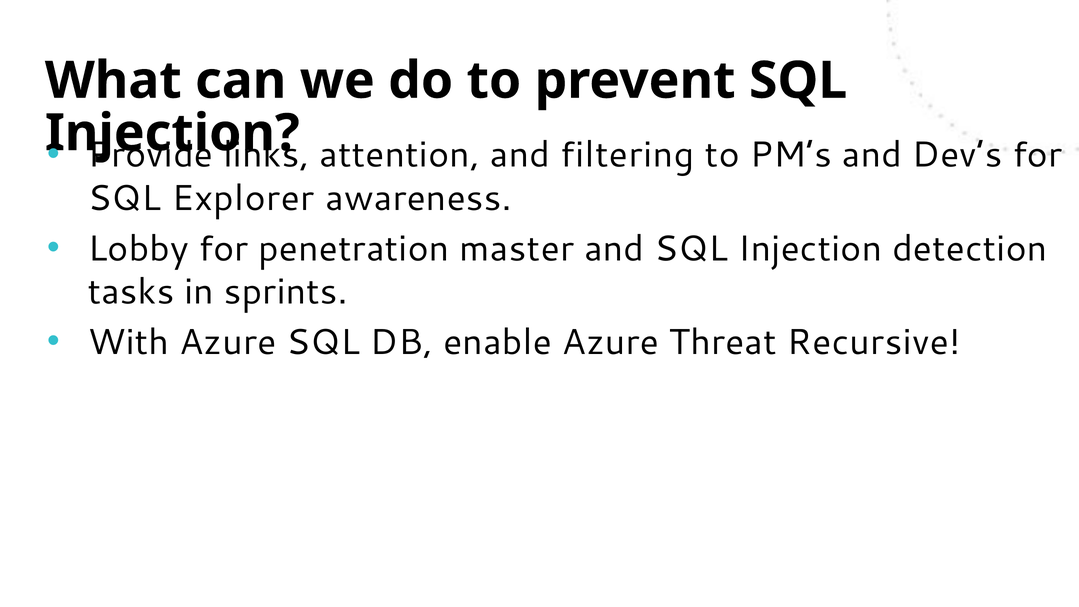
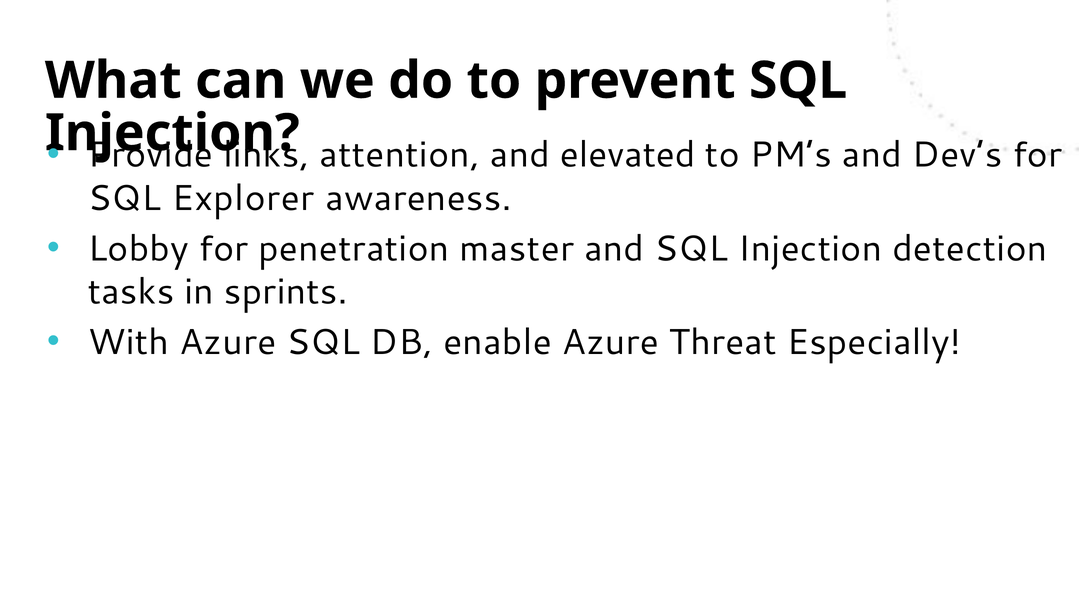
filtering: filtering -> elevated (628, 155)
Recursive: Recursive -> Especially (874, 342)
